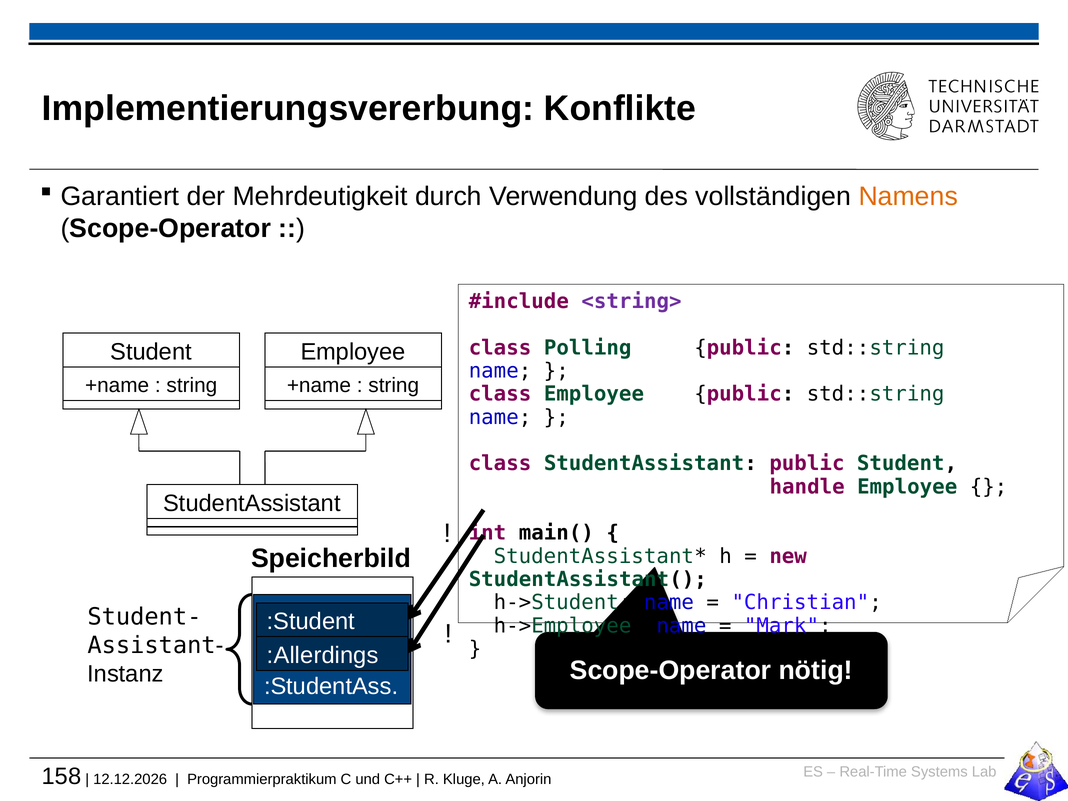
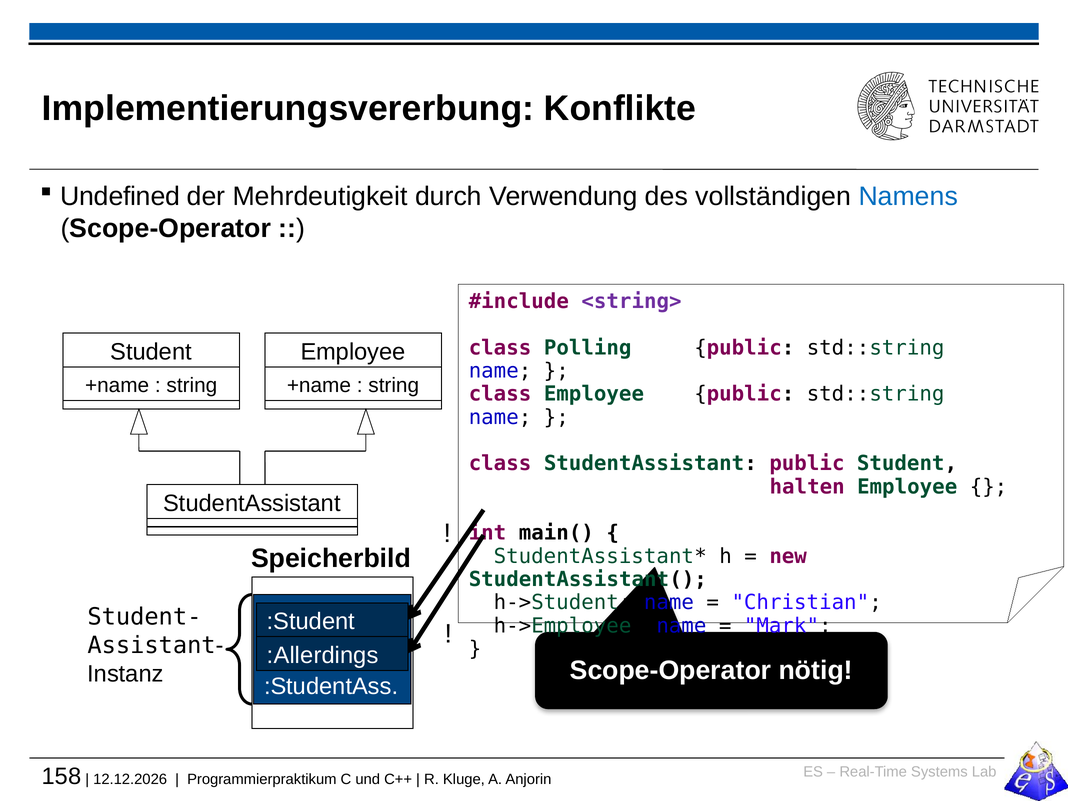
Garantiert: Garantiert -> Undefined (120, 197)
Namens colour: orange -> blue (908, 197)
handle: handle -> halten (807, 487)
